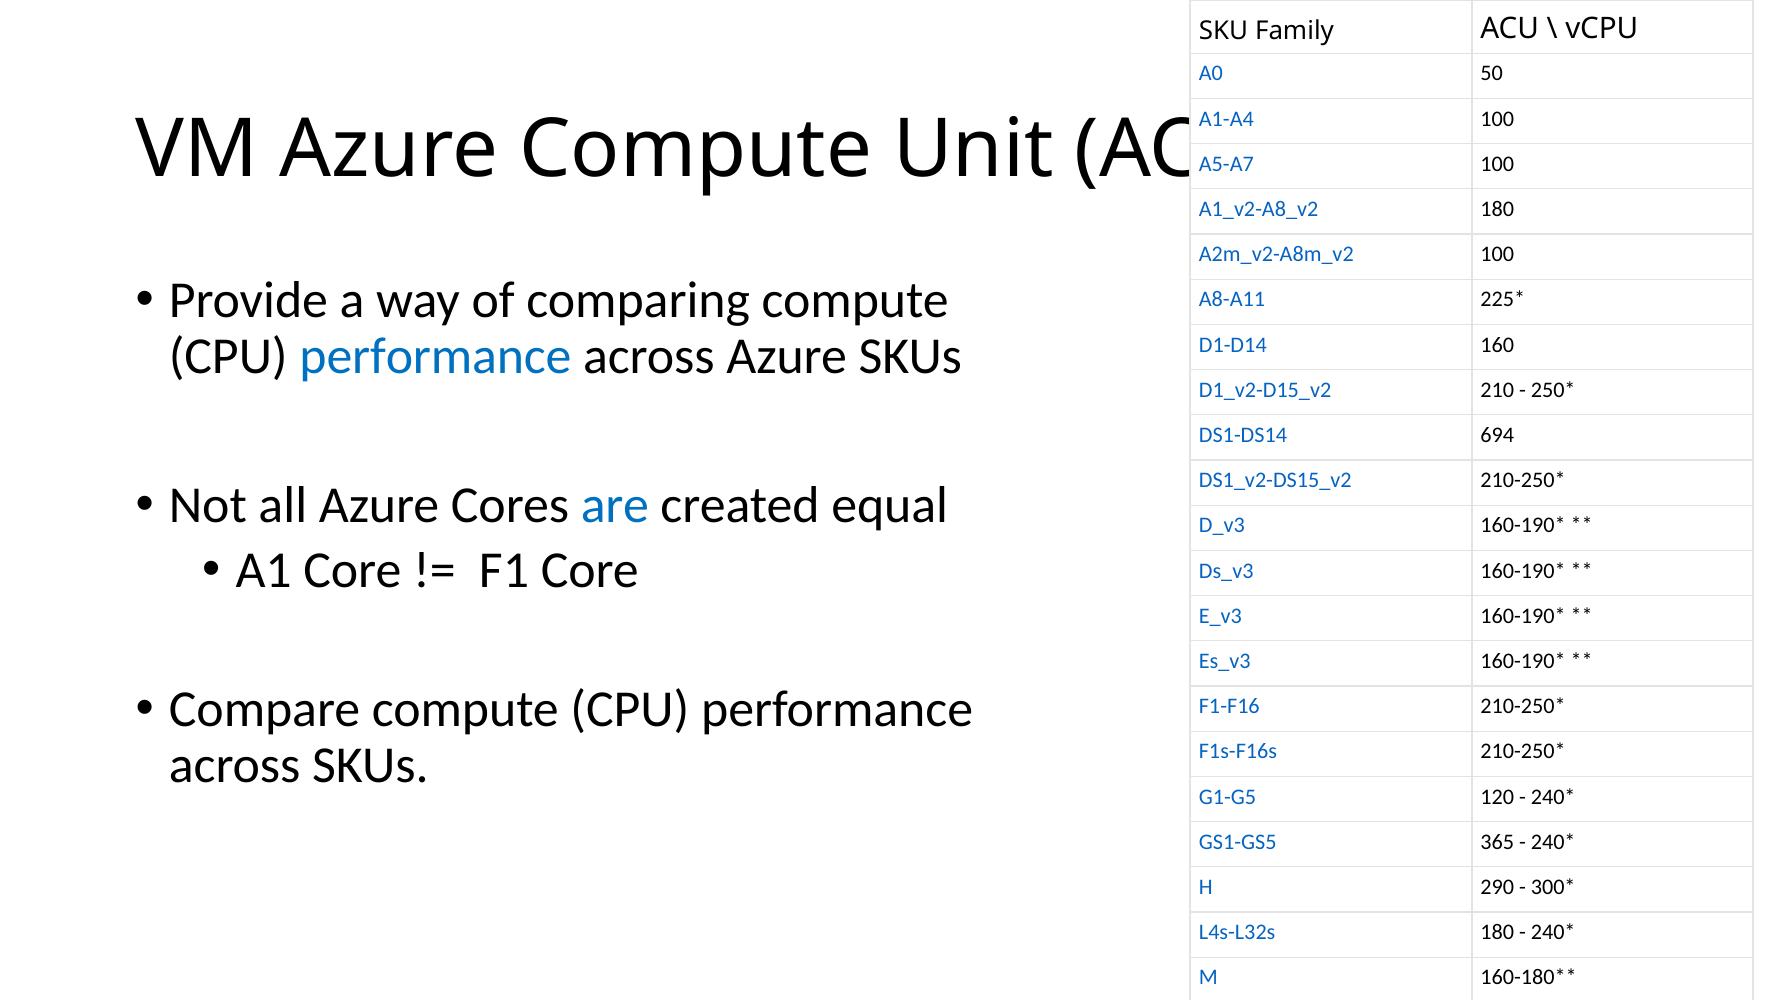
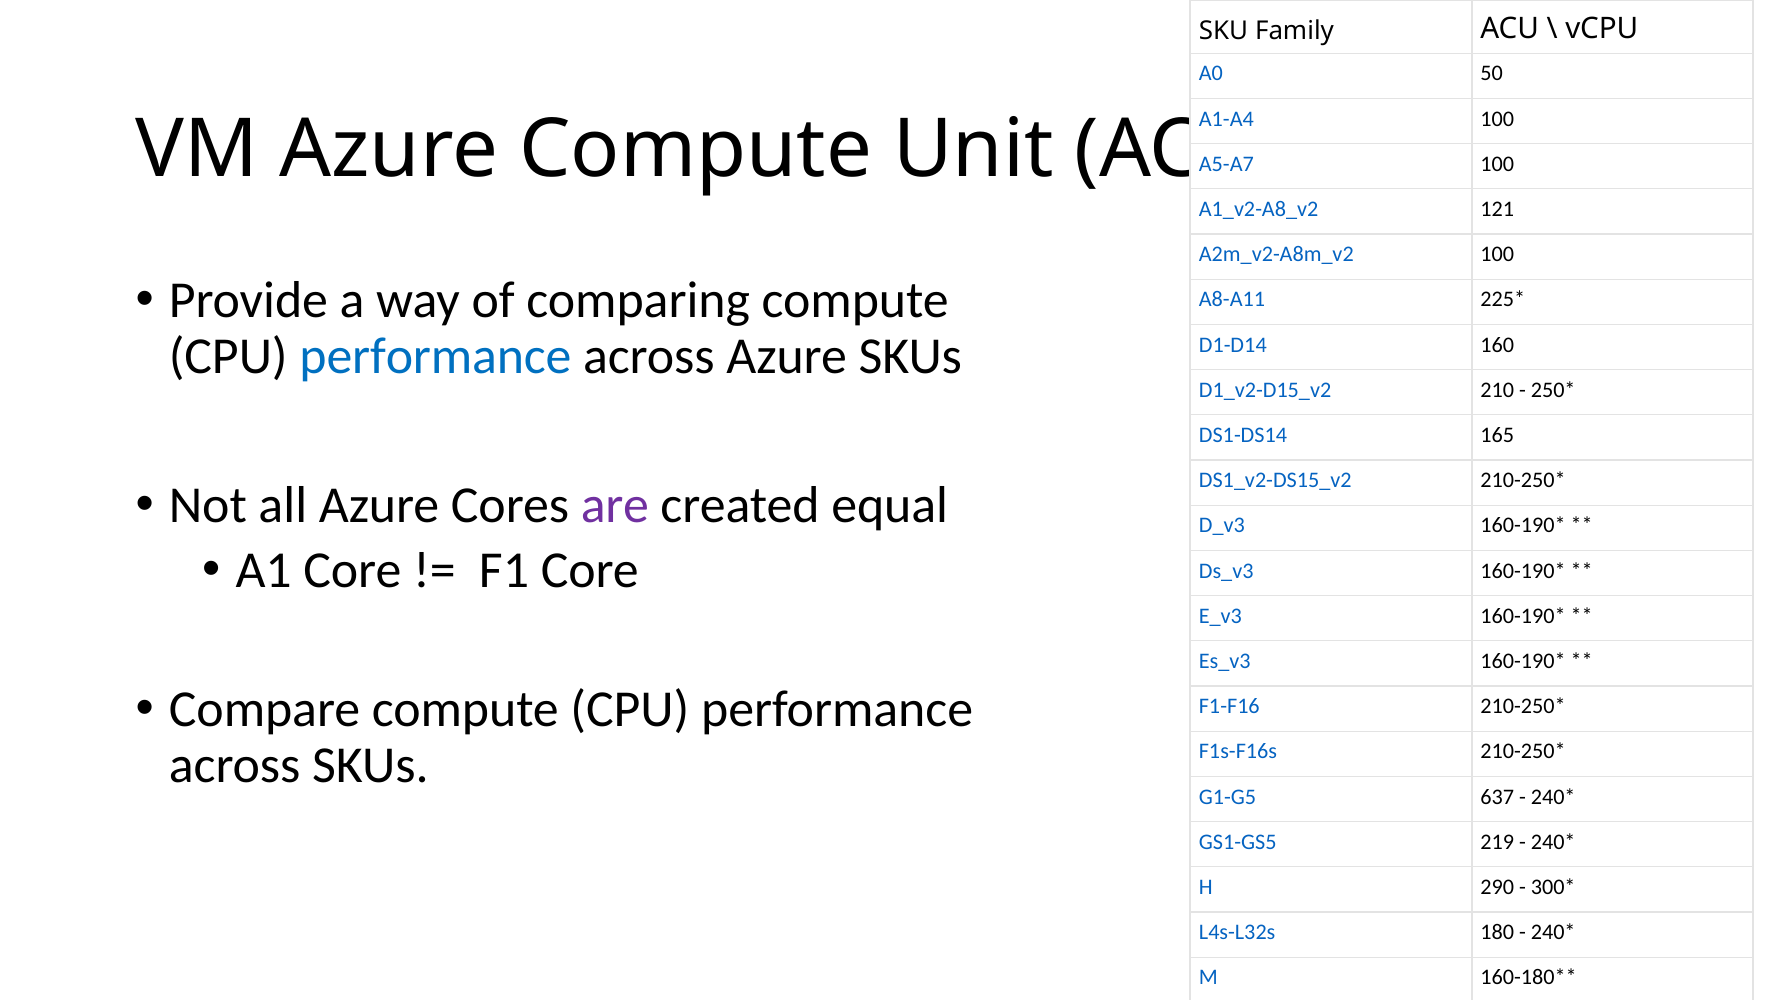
180: 180 -> 121 (1497, 209)
694: 694 -> 165 (1497, 435)
are colour: blue -> purple (615, 505)
120: 120 -> 637 (1497, 797)
365: 365 -> 219 (1497, 842)
